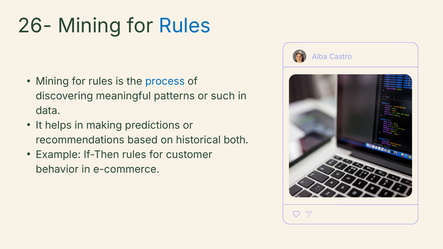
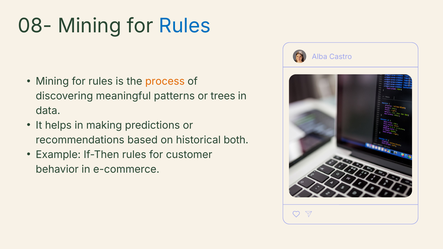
26-: 26- -> 08- (35, 26)
process colour: blue -> orange (165, 82)
such: such -> trees (223, 96)
